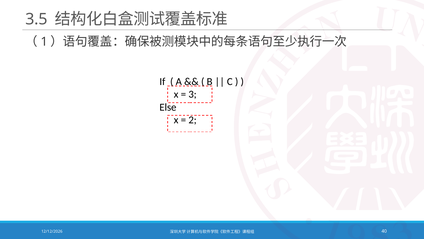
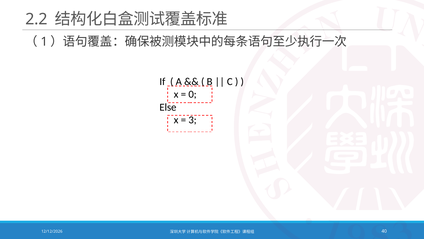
3.5: 3.5 -> 2.2 (36, 19)
3: 3 -> 0 (193, 94)
2: 2 -> 3 (193, 120)
